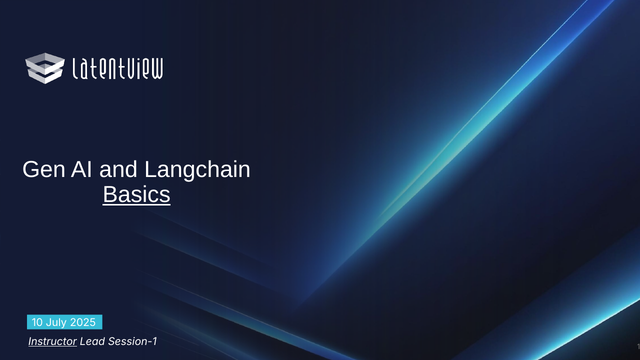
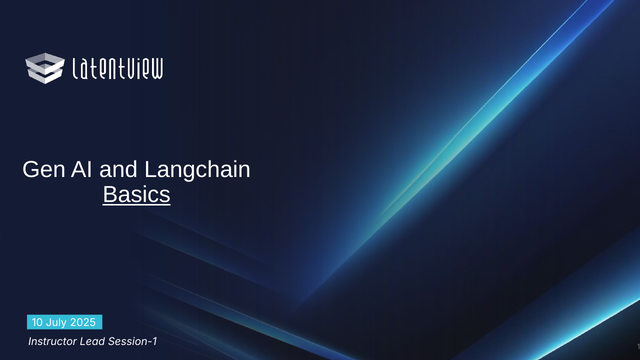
Instructor underline: present -> none (53, 342)
